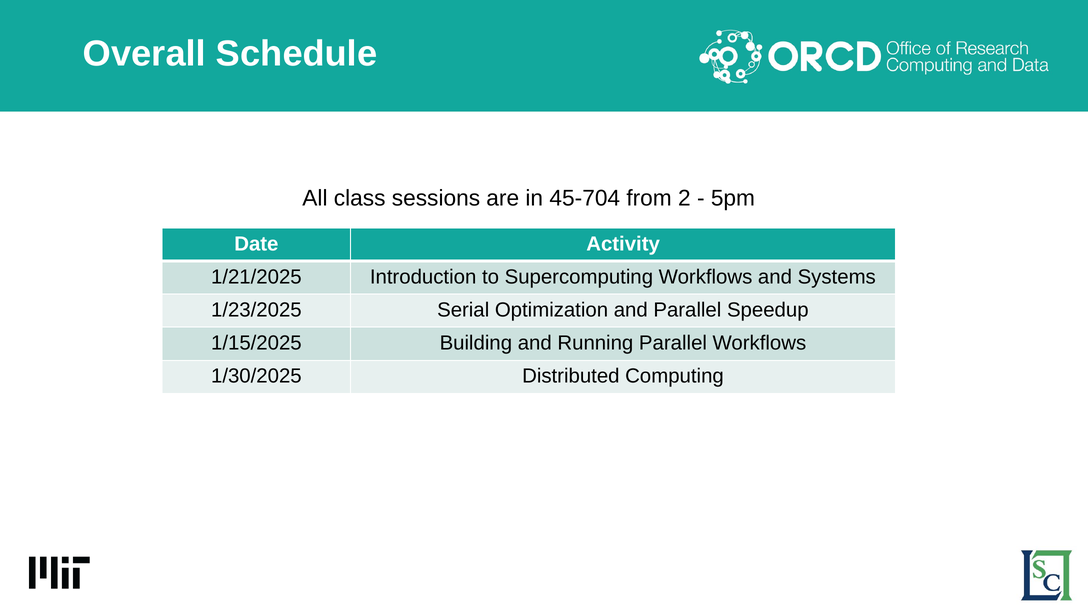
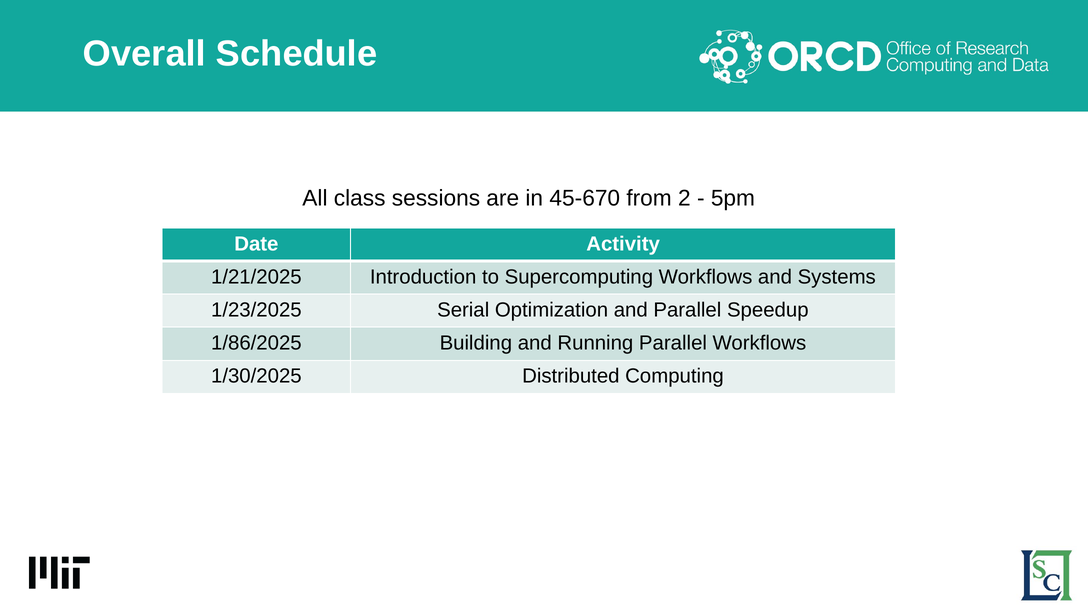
45-704: 45-704 -> 45-670 (585, 198)
1/15/2025: 1/15/2025 -> 1/86/2025 (256, 343)
